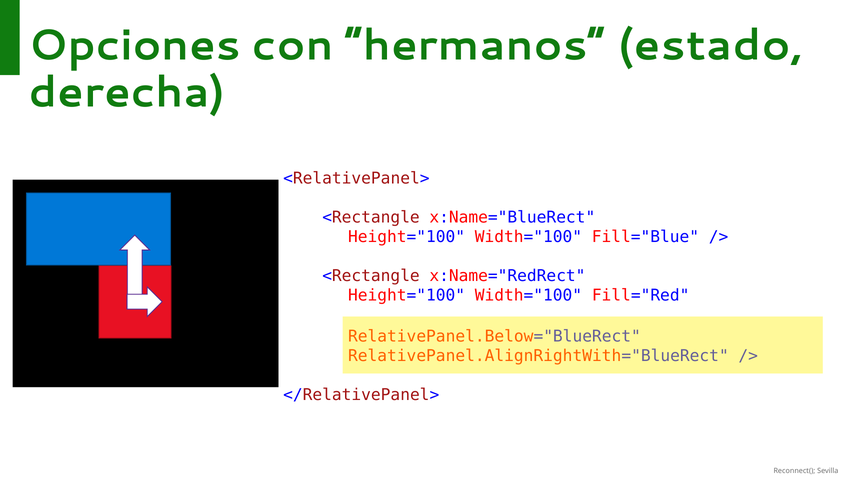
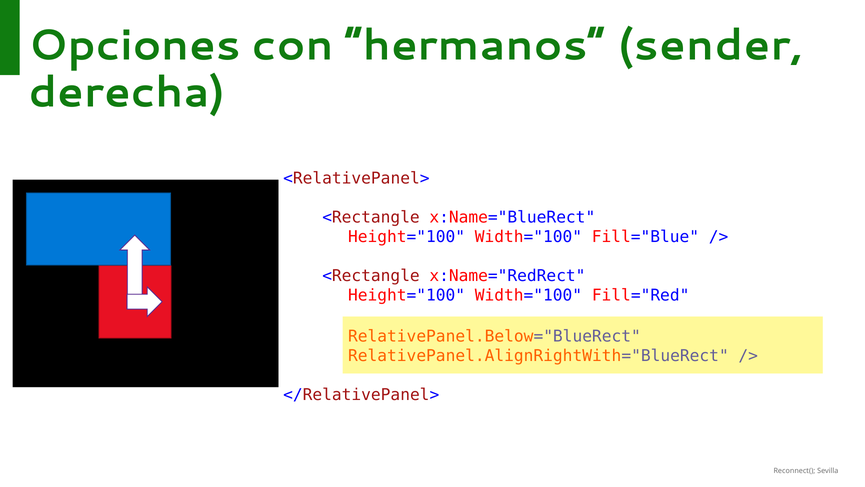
estado: estado -> sender (710, 45)
